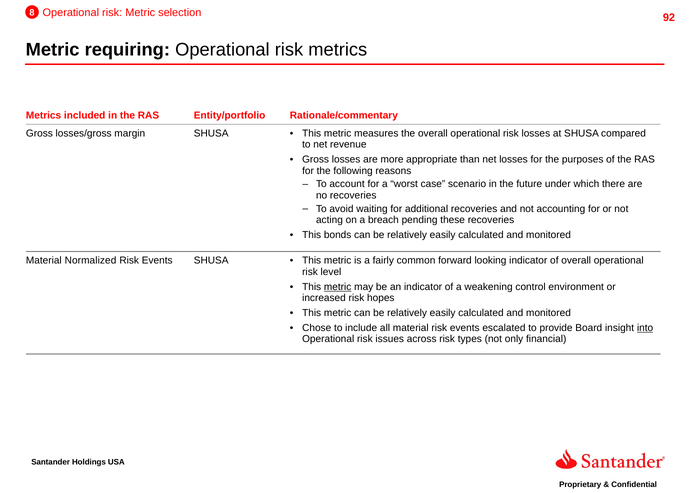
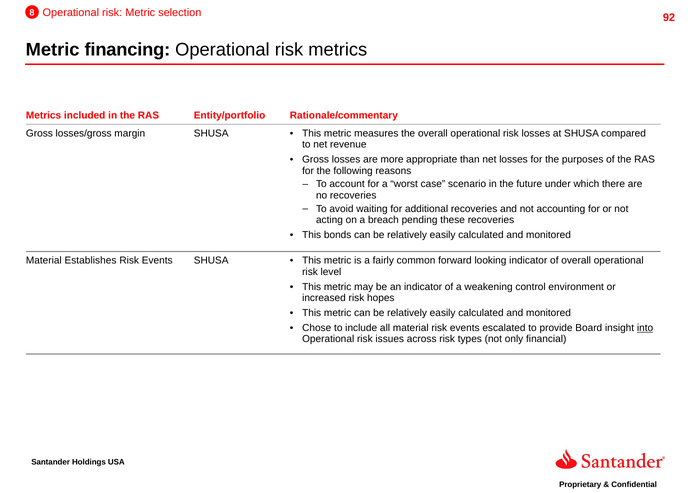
requiring: requiring -> financing (127, 50)
Normalized: Normalized -> Establishes (91, 261)
metric underline: present -> none (338, 287)
